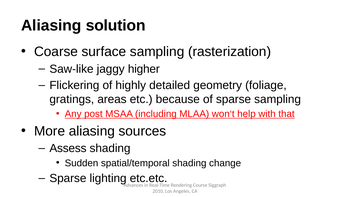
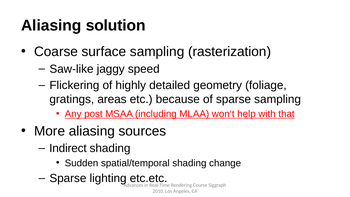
higher: higher -> speed (144, 69)
Assess: Assess -> Indirect (68, 148)
